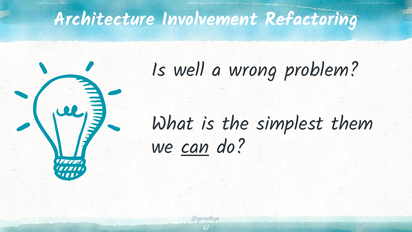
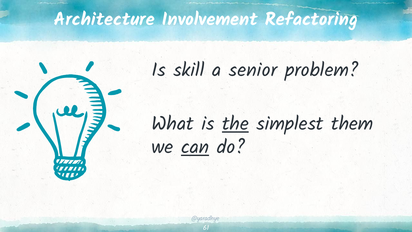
well: well -> skill (189, 70)
wrong: wrong -> senior (253, 70)
the underline: none -> present (235, 124)
